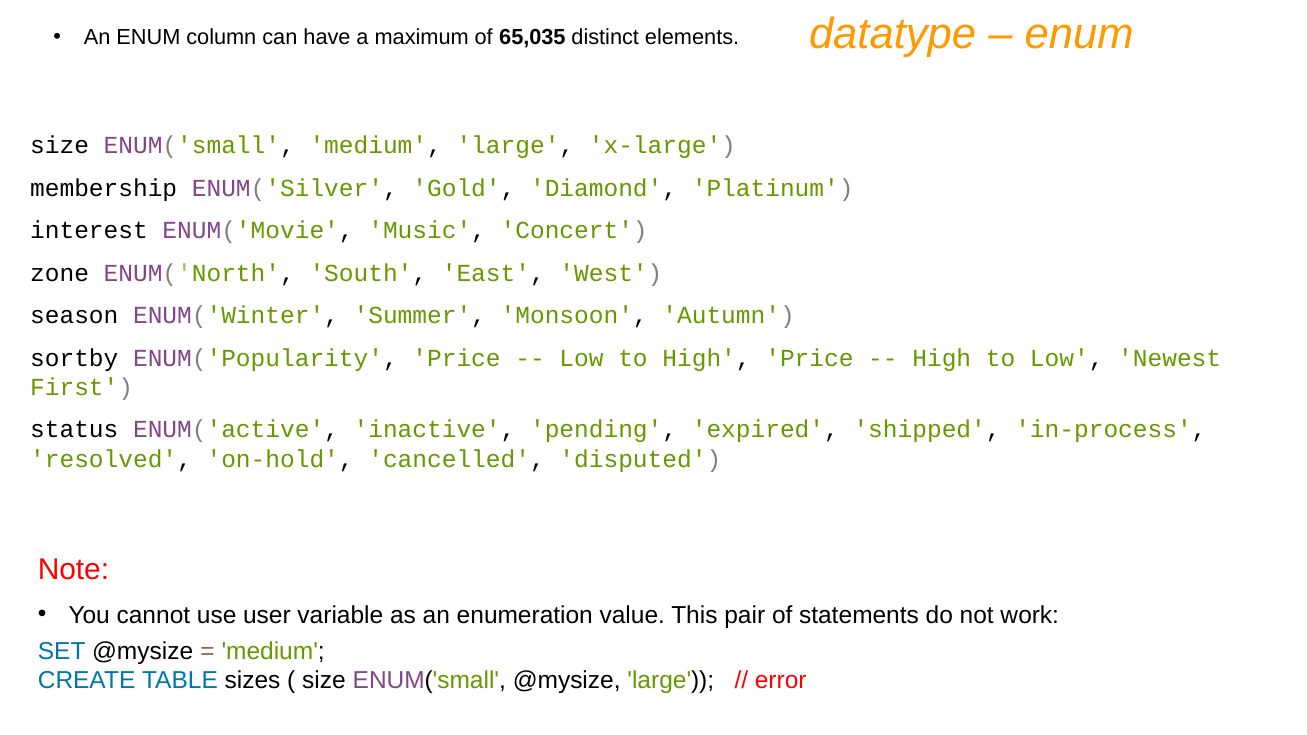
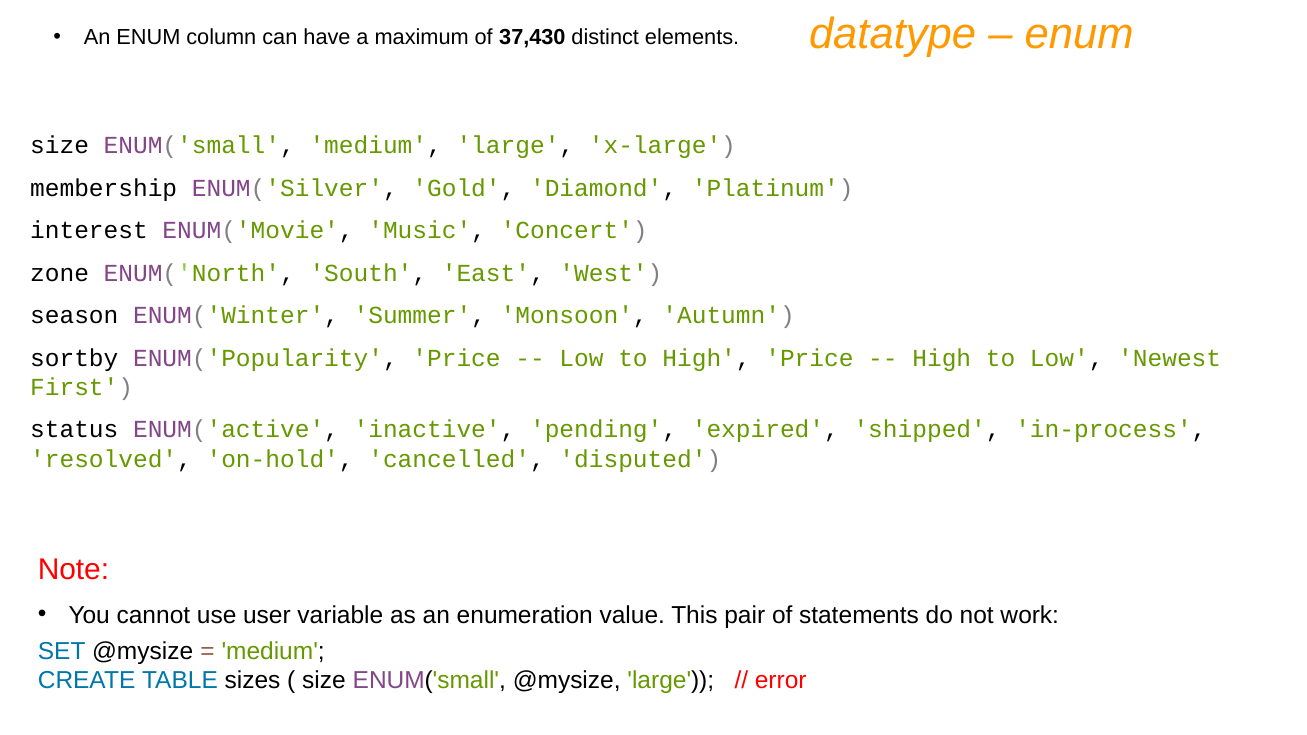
65,035: 65,035 -> 37,430 (532, 37)
